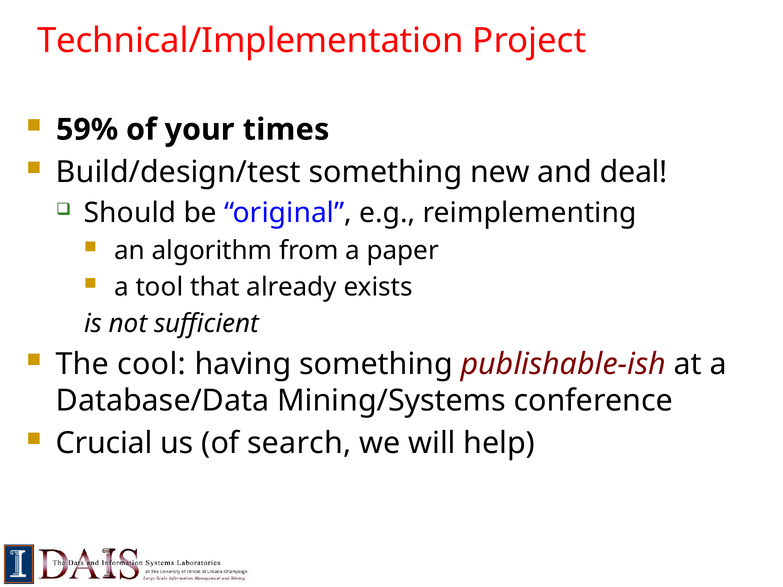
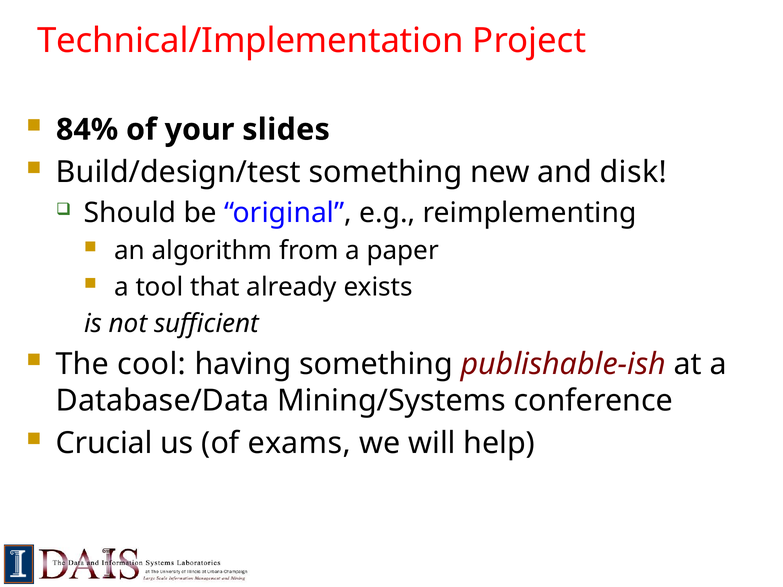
59%: 59% -> 84% (87, 130)
times: times -> slides (286, 130)
deal: deal -> disk (633, 172)
search: search -> exams (299, 443)
